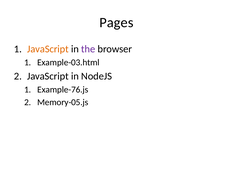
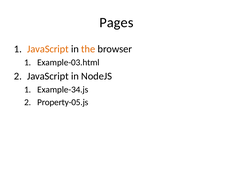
the colour: purple -> orange (88, 49)
Example-76.js: Example-76.js -> Example-34.js (63, 89)
Memory-05.js: Memory-05.js -> Property-05.js (63, 102)
